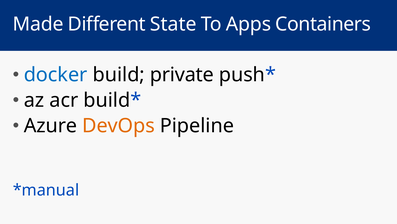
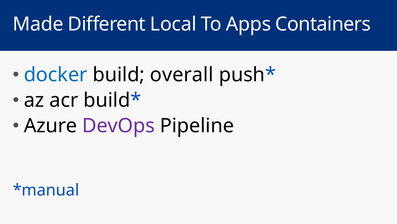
State: State -> Local (173, 24)
private: private -> overall (182, 75)
DevOps colour: orange -> purple (118, 126)
